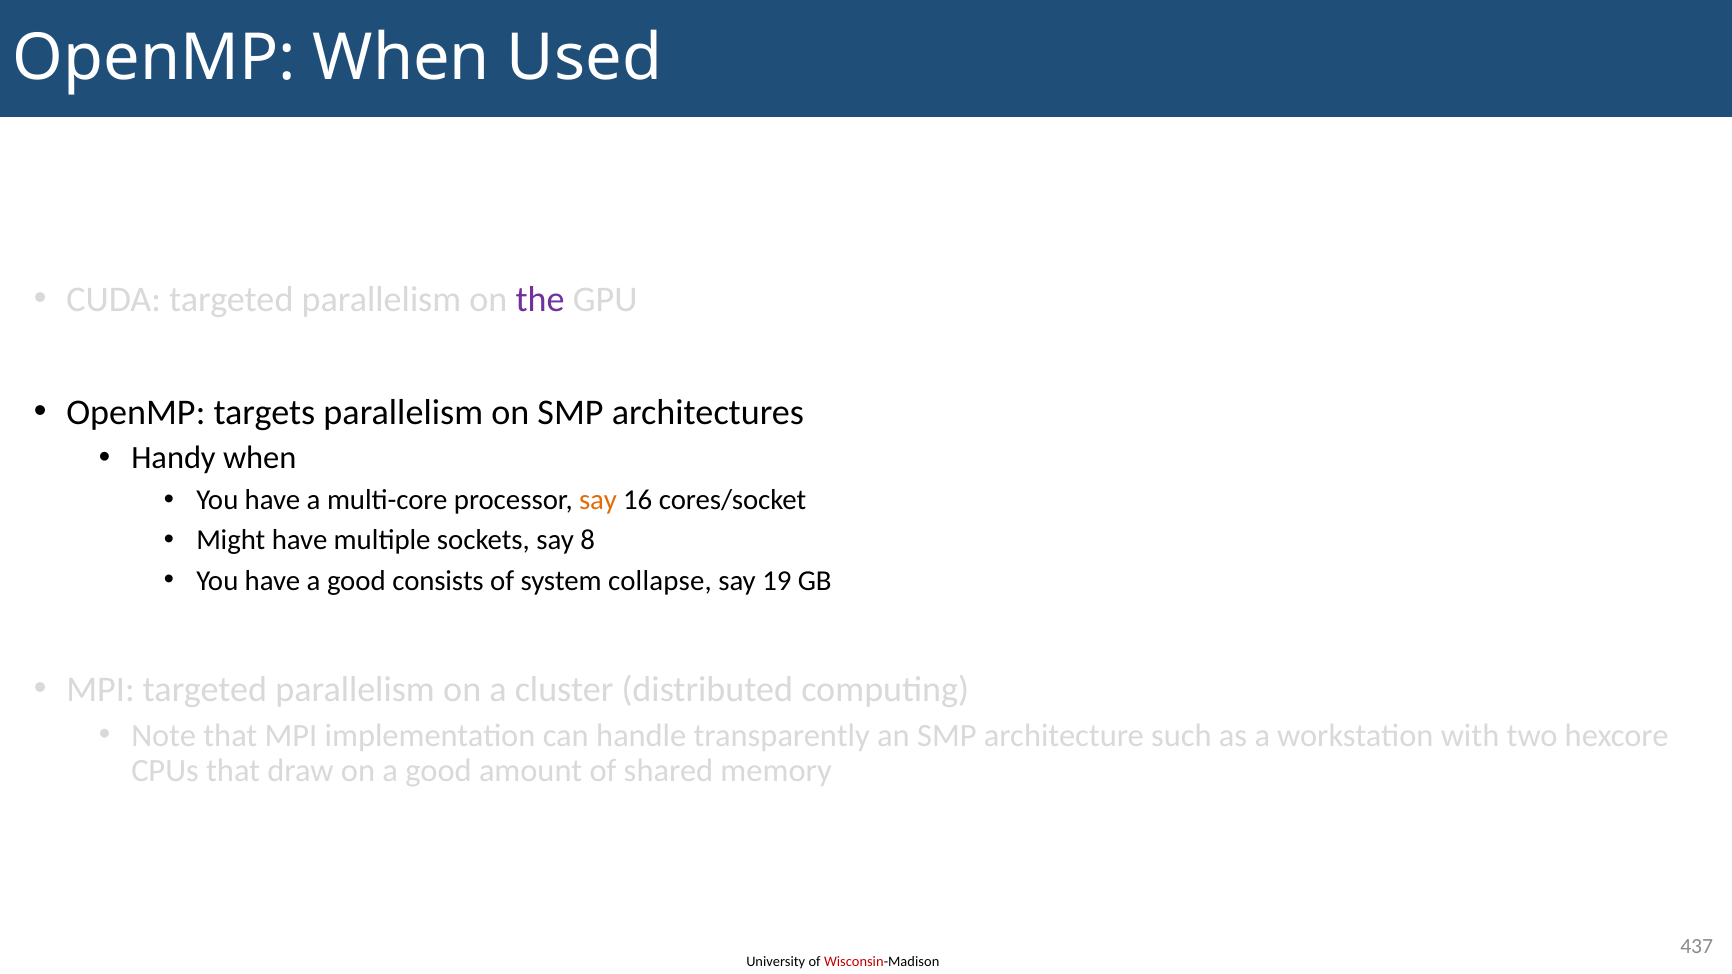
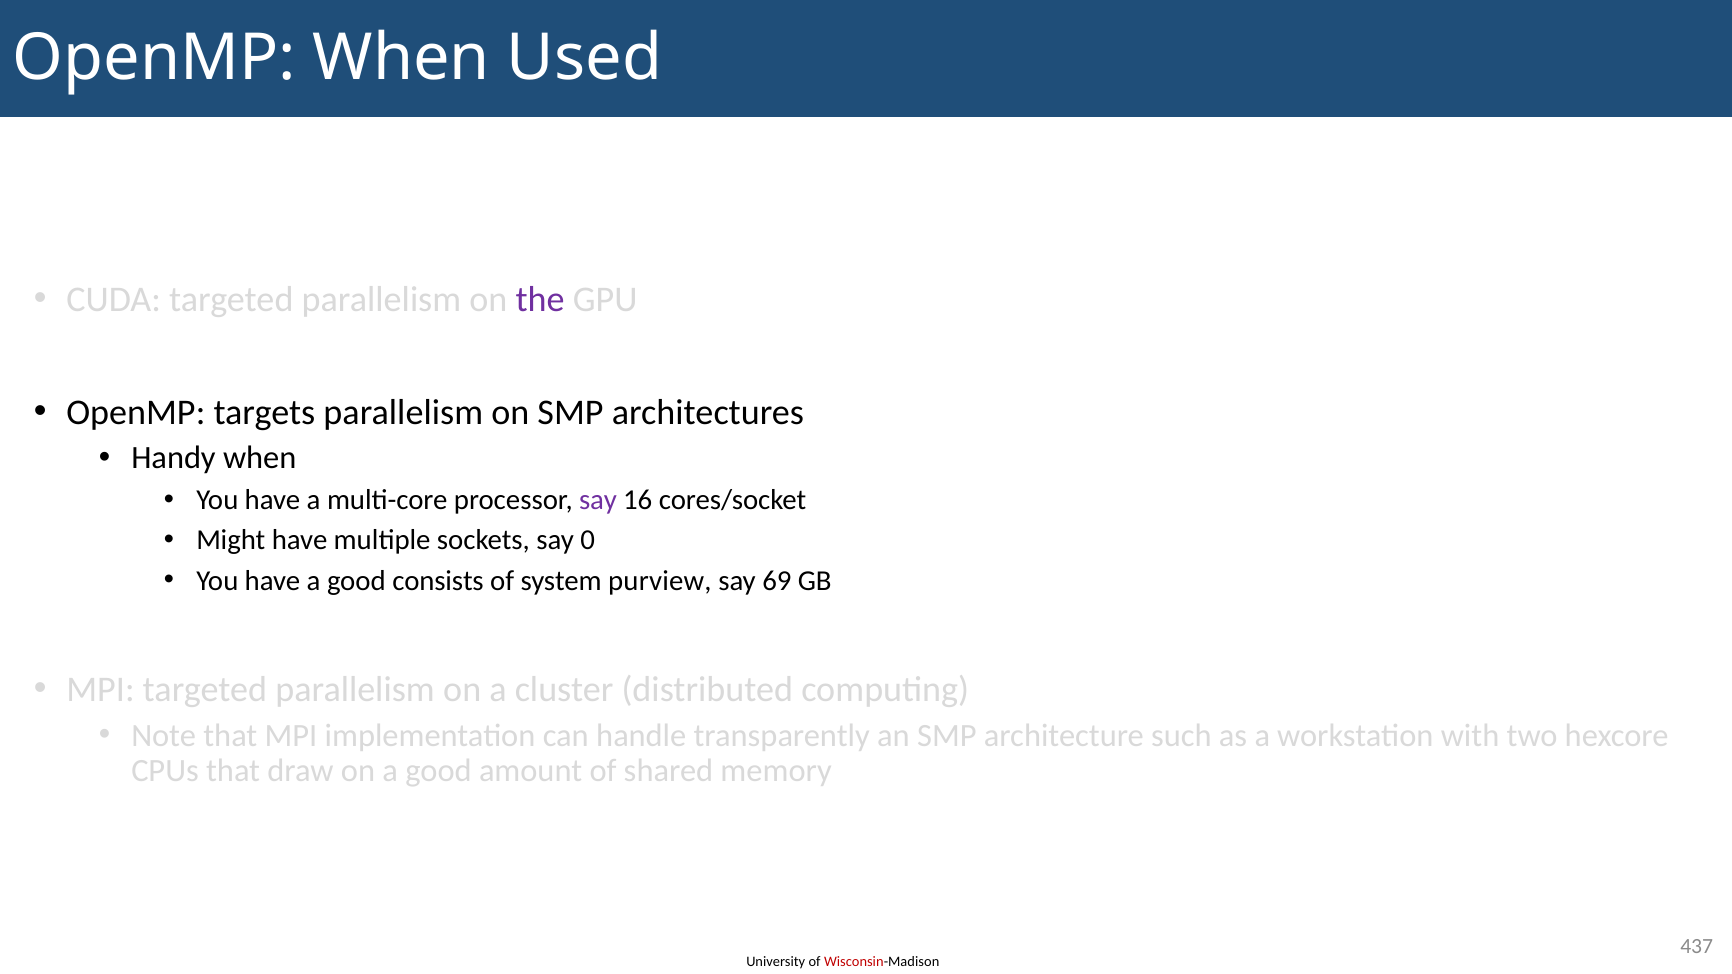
say colour: orange -> purple (598, 500)
8: 8 -> 0 (588, 541)
collapse: collapse -> purview (660, 581)
19: 19 -> 69 (777, 581)
